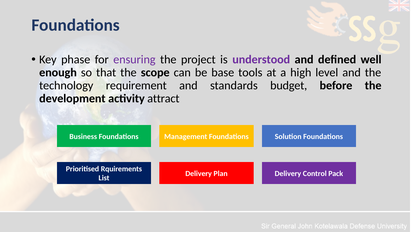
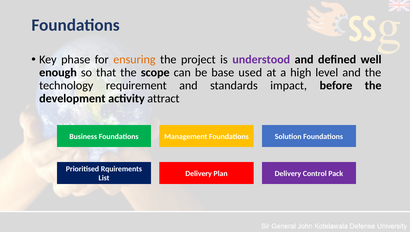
ensuring colour: purple -> orange (134, 60)
tools: tools -> used (250, 73)
budget: budget -> impact (289, 86)
